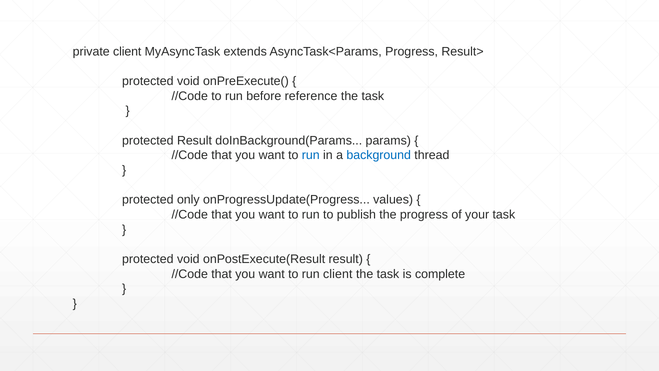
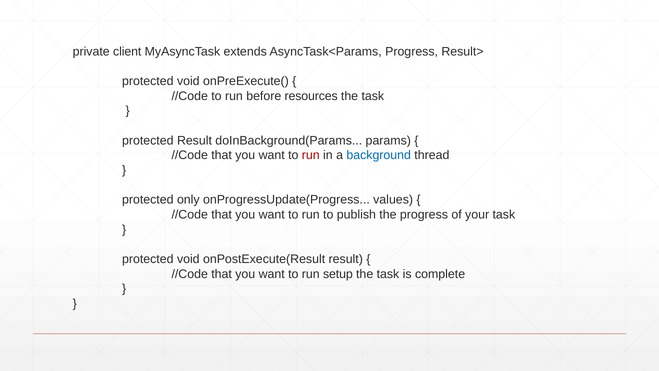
reference: reference -> resources (311, 96)
run colour: blue -> red (311, 155)
run client: client -> setup (338, 274)
